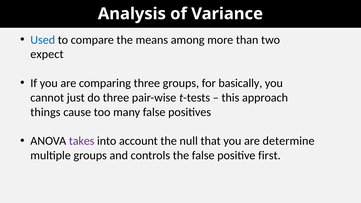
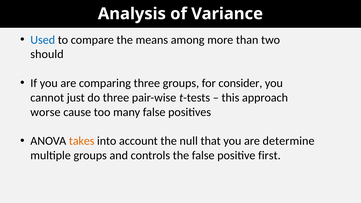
expect: expect -> should (47, 54)
basically: basically -> consider (240, 83)
things: things -> worse (45, 112)
takes colour: purple -> orange (82, 141)
